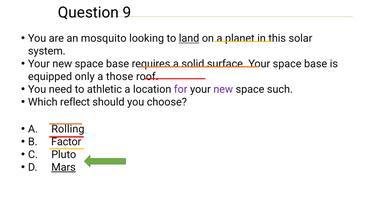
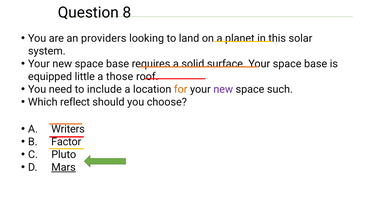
9: 9 -> 8 (127, 13)
mosquito: mosquito -> providers (104, 38)
land underline: present -> none (189, 38)
only: only -> little (85, 77)
athletic: athletic -> include (104, 89)
for colour: purple -> orange (181, 89)
Rolling: Rolling -> Writers (68, 129)
